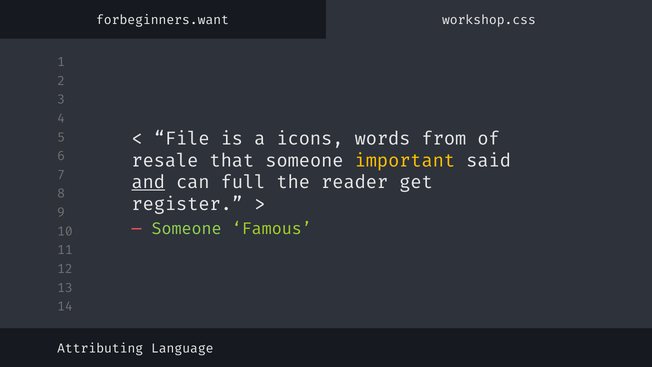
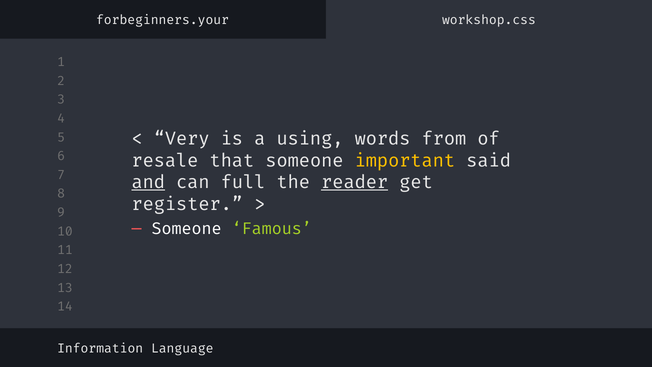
forbeginners.want: forbeginners.want -> forbeginners.your (162, 20)
File: File -> Very (182, 139)
icons: icons -> using (310, 139)
reader underline: none -> present (355, 182)
Someone colour: light green -> white (187, 229)
Attributing: Attributing -> Information (100, 348)
